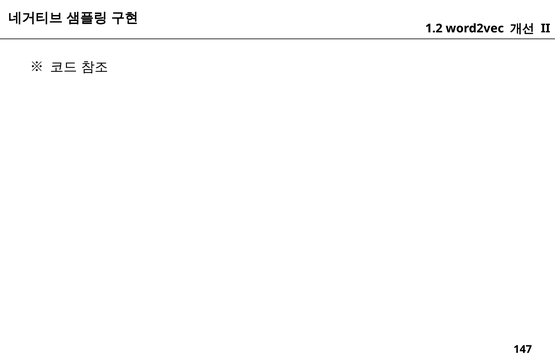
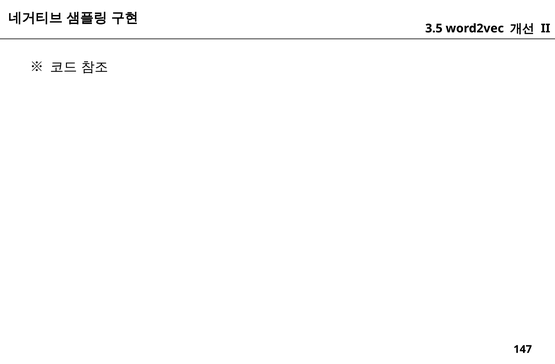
1.2: 1.2 -> 3.5 (434, 28)
